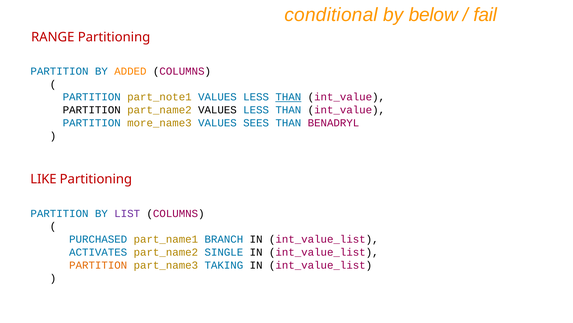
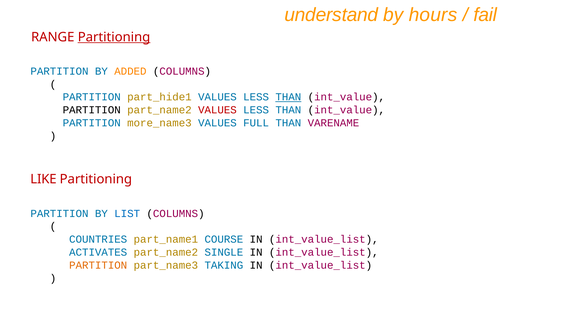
conditional: conditional -> understand (331, 15)
below: below -> hours (433, 15)
Partitioning underline: none -> present (114, 37)
part_note1: part_note1 -> part_hide1 (159, 97)
VALUES colour: black -> red (217, 110)
SEES: SEES -> FULL (256, 123)
BENADRYL: BENADRYL -> VARENAME (333, 123)
LIST colour: purple -> blue (127, 213)
PURCHASED: PURCHASED -> COUNTRIES (98, 239)
BRANCH: BRANCH -> COURSE (224, 239)
